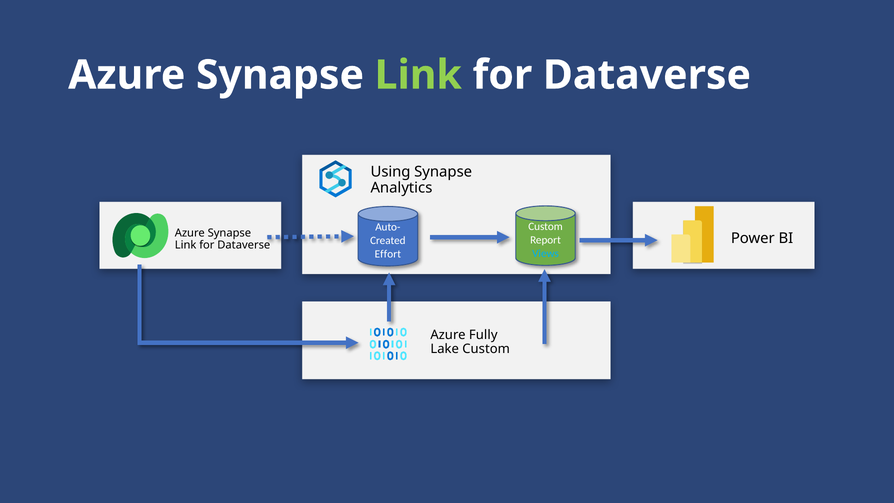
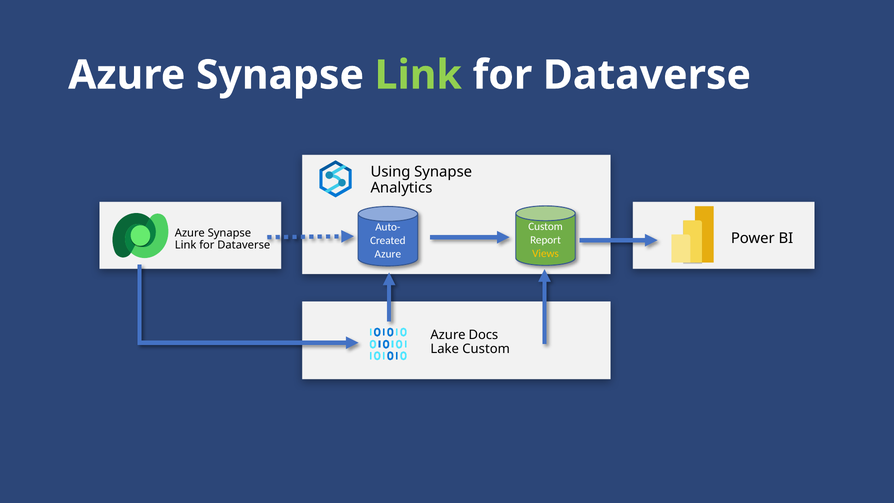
Views colour: light blue -> yellow (546, 253)
Effort: Effort -> Azure (388, 254)
Fully: Fully -> Docs (483, 335)
